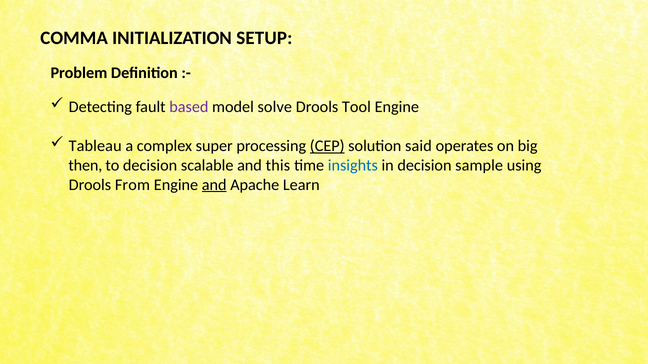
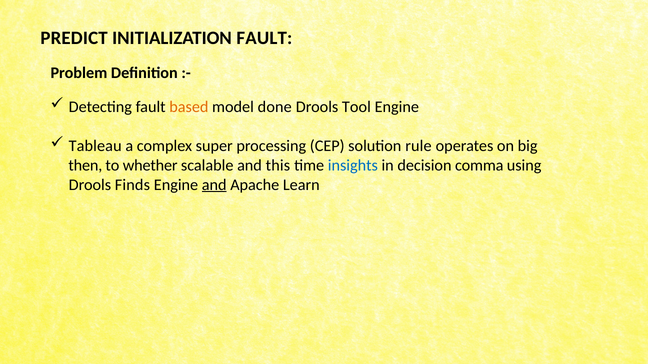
COMMA: COMMA -> PREDICT (74, 38)
INITIALIZATION SETUP: SETUP -> FAULT (264, 38)
based colour: purple -> orange (189, 107)
solve: solve -> done (275, 107)
CEP underline: present -> none (327, 146)
said: said -> rule (418, 146)
to decision: decision -> whether (150, 165)
sample: sample -> comma (479, 165)
From: From -> Finds (132, 185)
